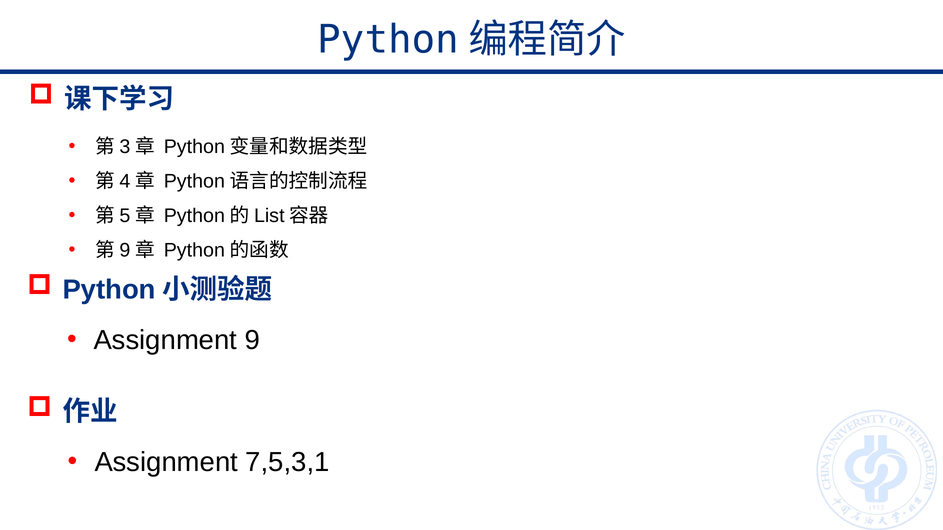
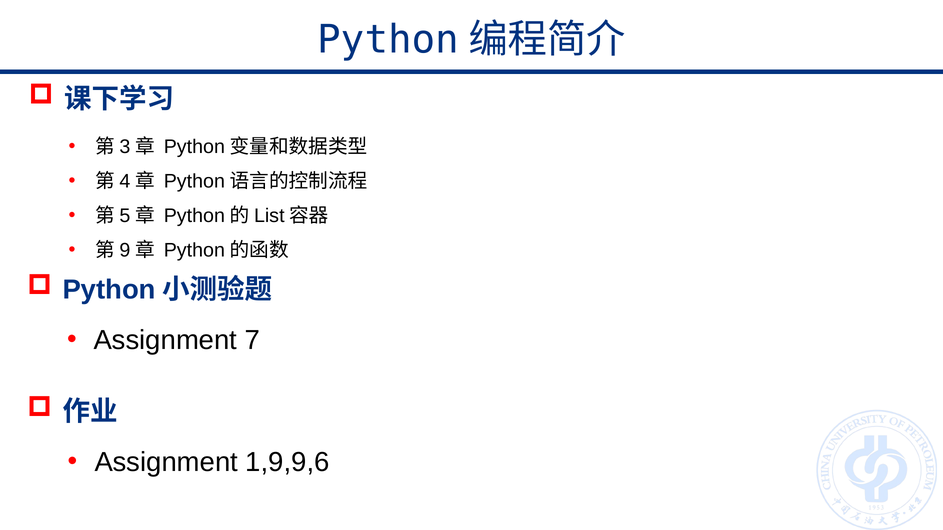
9: 9 -> 7 (252, 340)
7,5,3,1: 7,5,3,1 -> 1,9,9,6 (287, 463)
